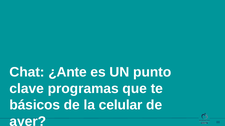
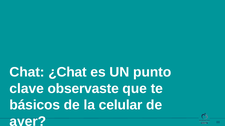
¿Ante: ¿Ante -> ¿Chat (68, 72)
programas: programas -> observaste (83, 89)
